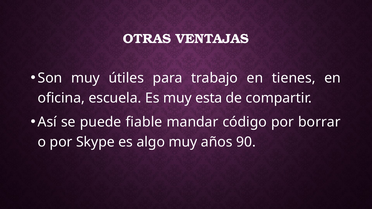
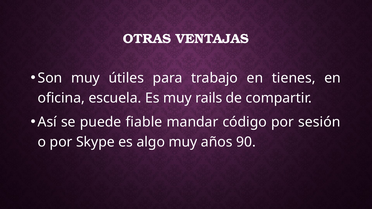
esta: esta -> rails (209, 98)
borrar: borrar -> sesión (319, 122)
